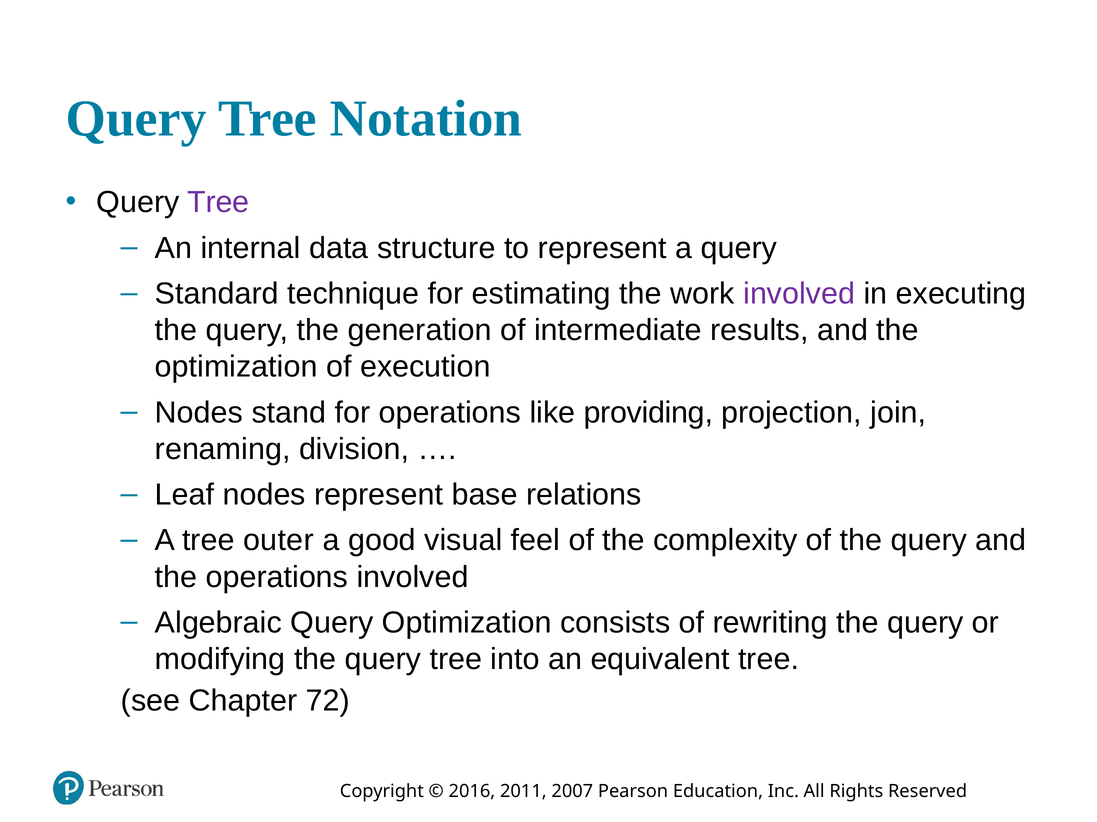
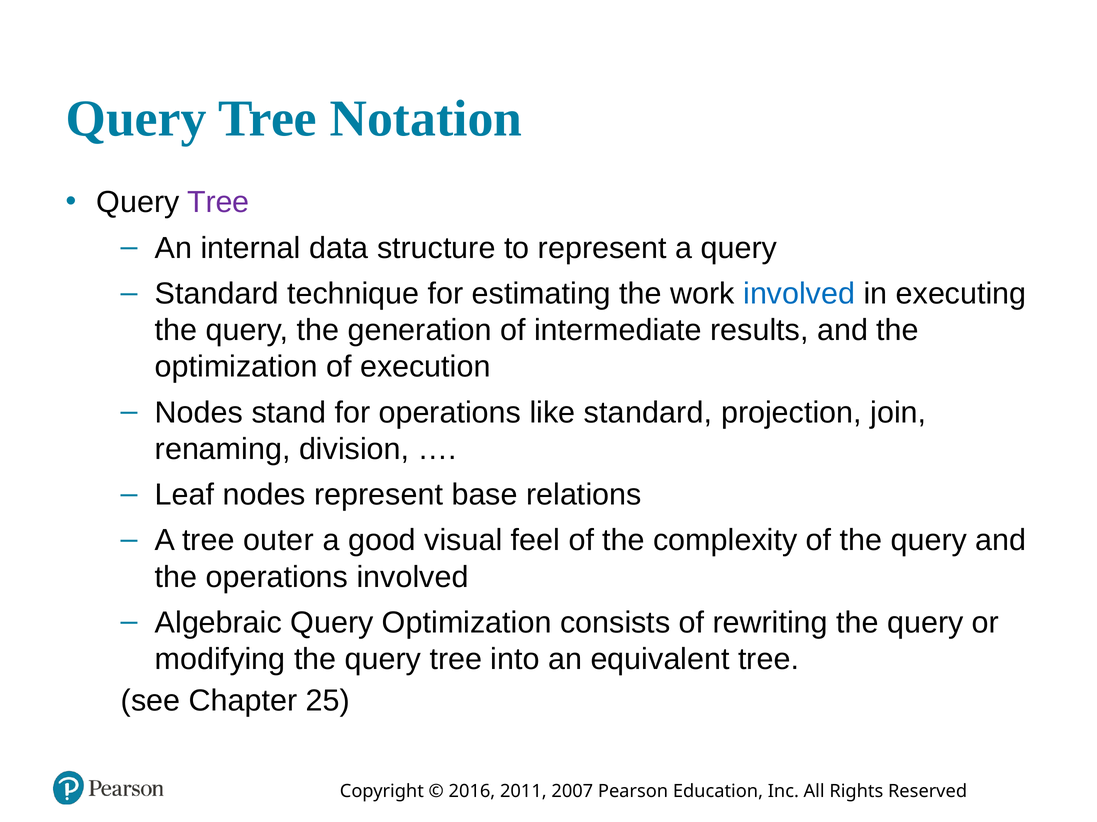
involved colour: purple -> blue (799, 294)
like providing: providing -> standard (648, 413)
72: 72 -> 25 (328, 701)
